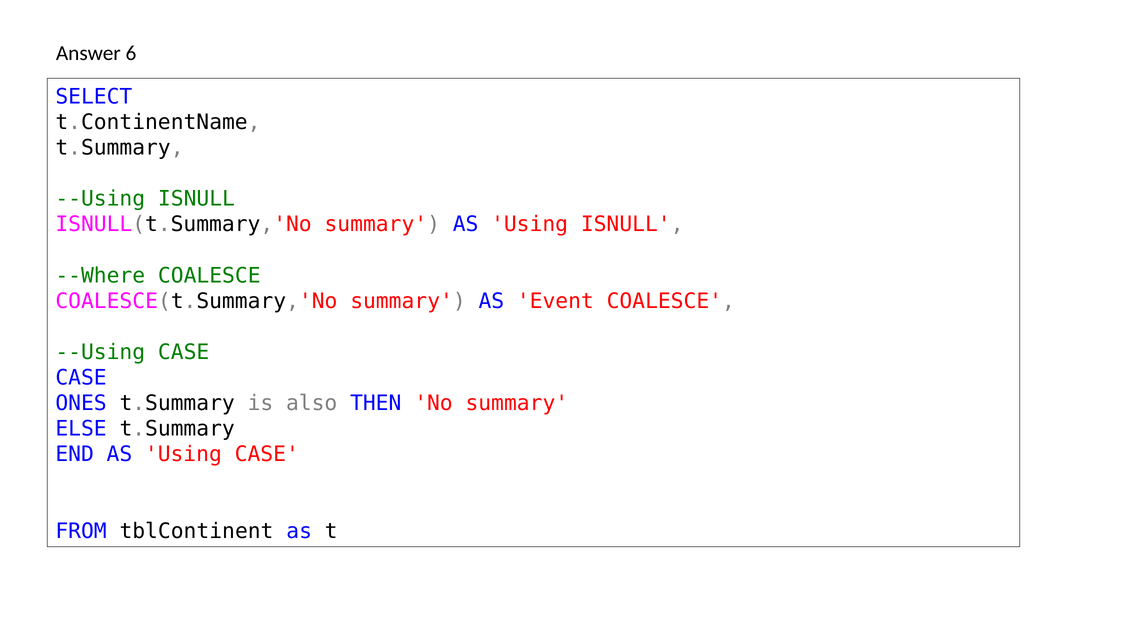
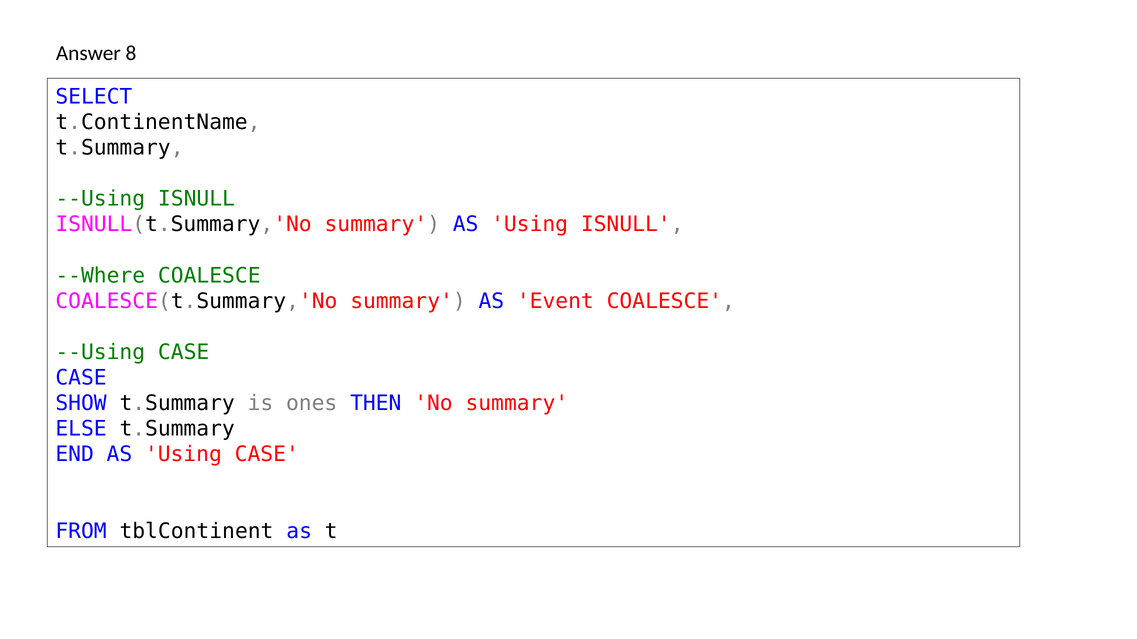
6: 6 -> 8 (131, 53)
ONES: ONES -> SHOW (81, 404)
also: also -> ones (312, 404)
